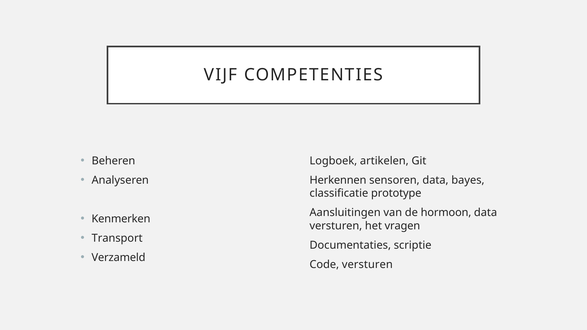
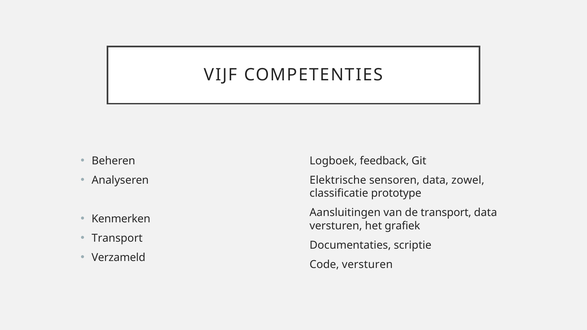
artikelen: artikelen -> feedback (384, 161)
Herkennen: Herkennen -> Elektrische (338, 180)
bayes: bayes -> zowel (468, 180)
de hormoon: hormoon -> transport (446, 213)
vragen: vragen -> grafiek (402, 226)
